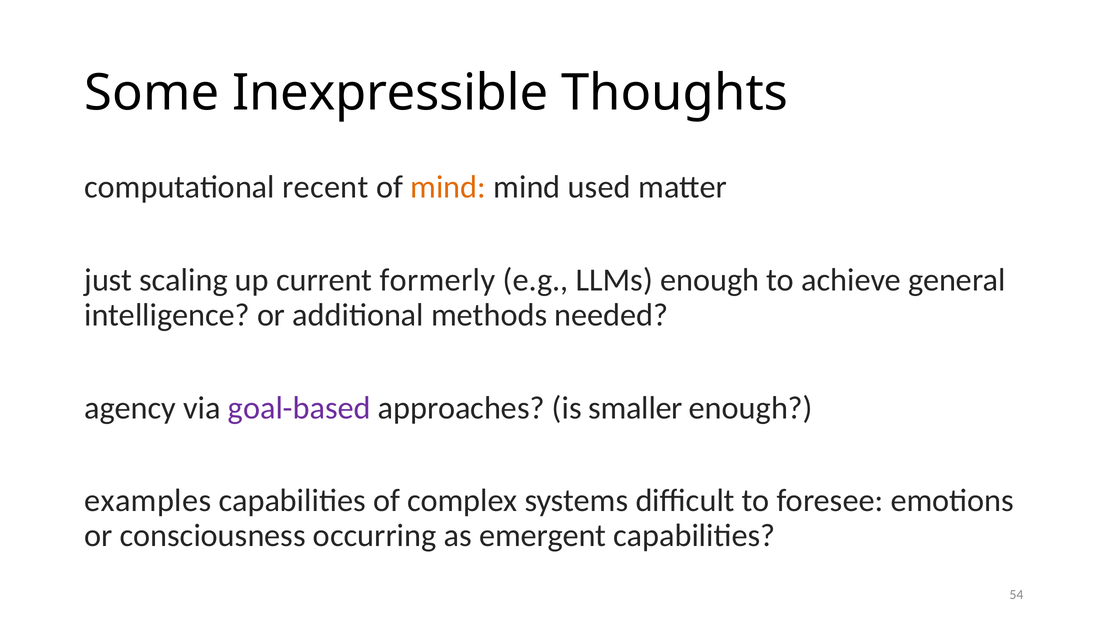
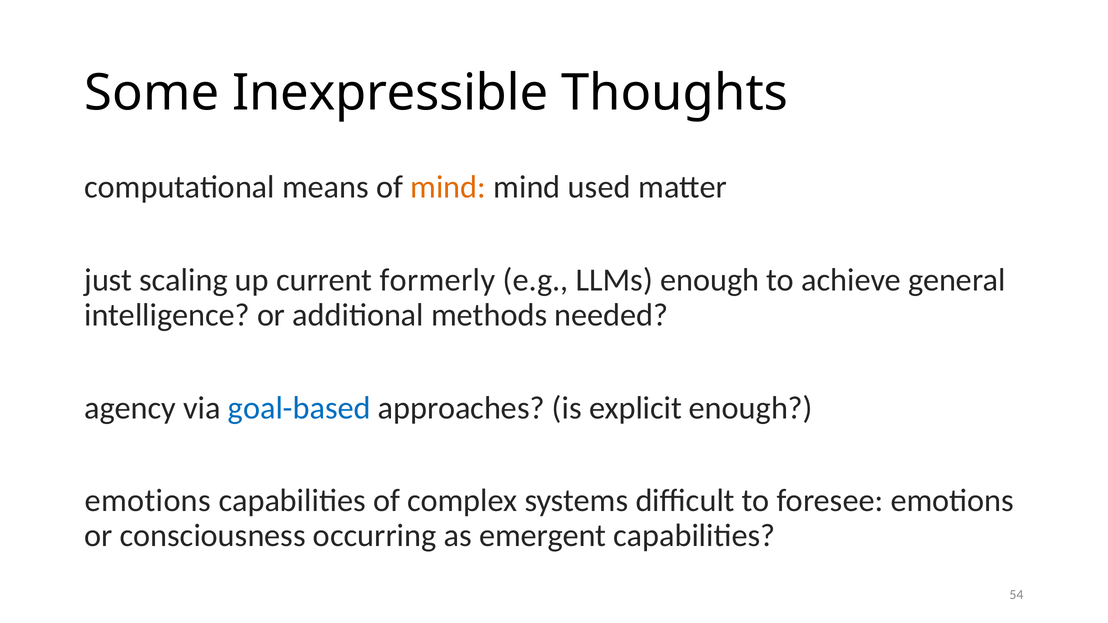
recent: recent -> means (325, 187)
goal-based colour: purple -> blue (299, 408)
smaller: smaller -> explicit (635, 408)
examples: examples -> emotions (148, 501)
